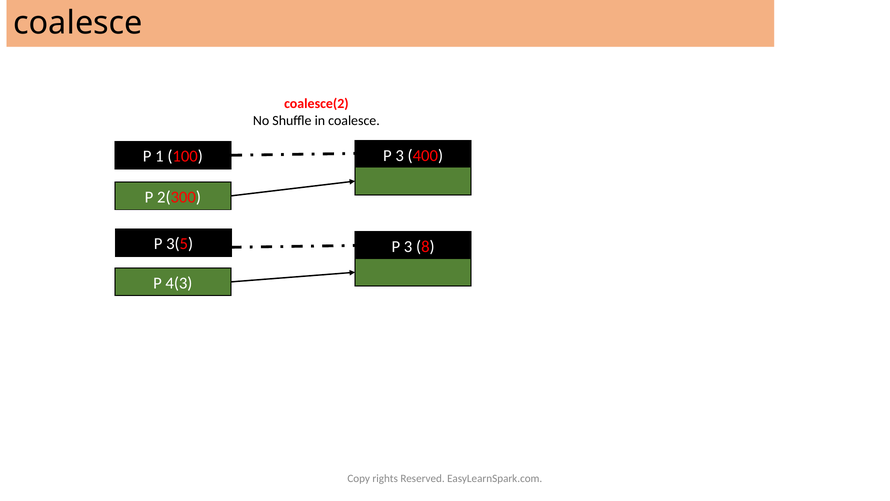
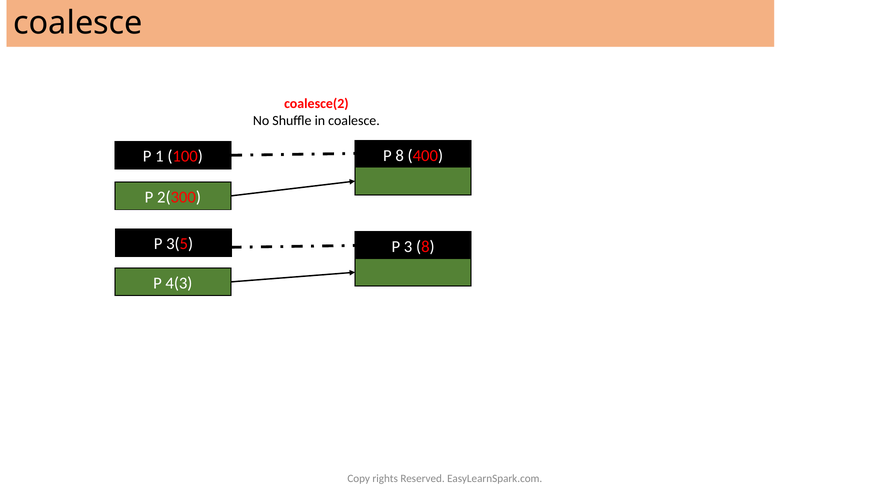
3: 3 -> 8 (400, 155)
